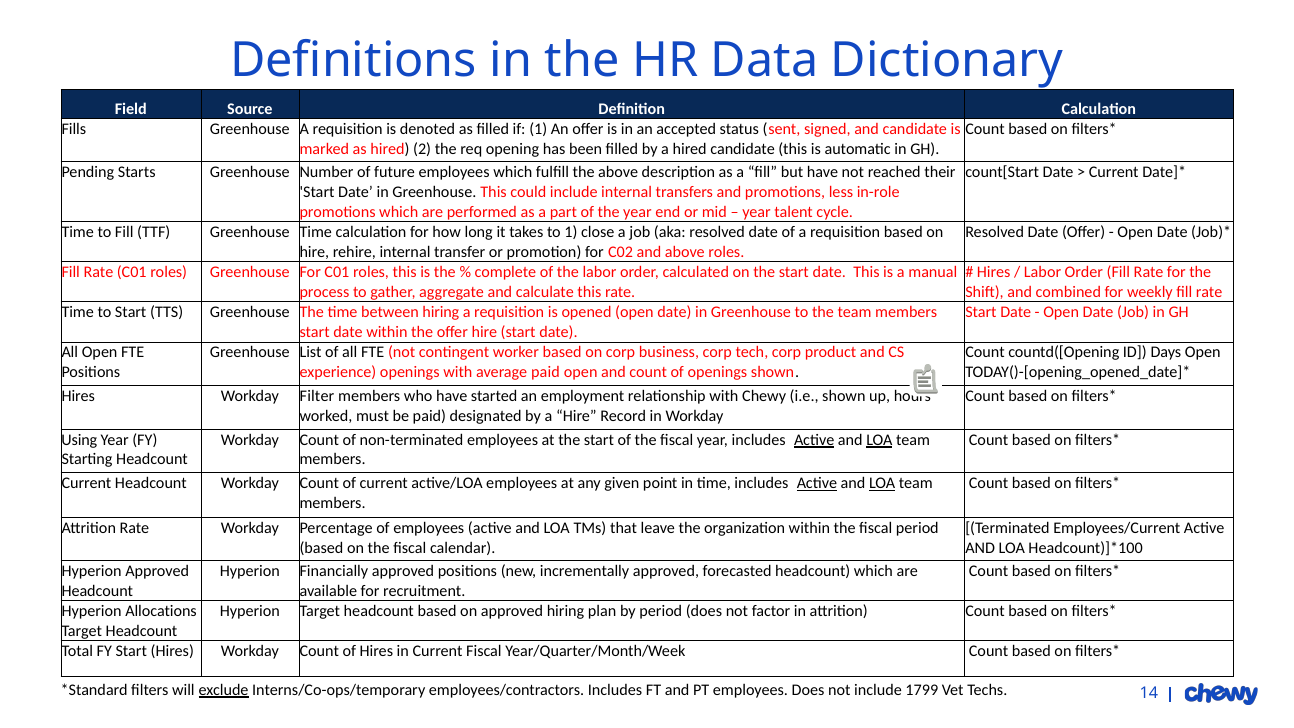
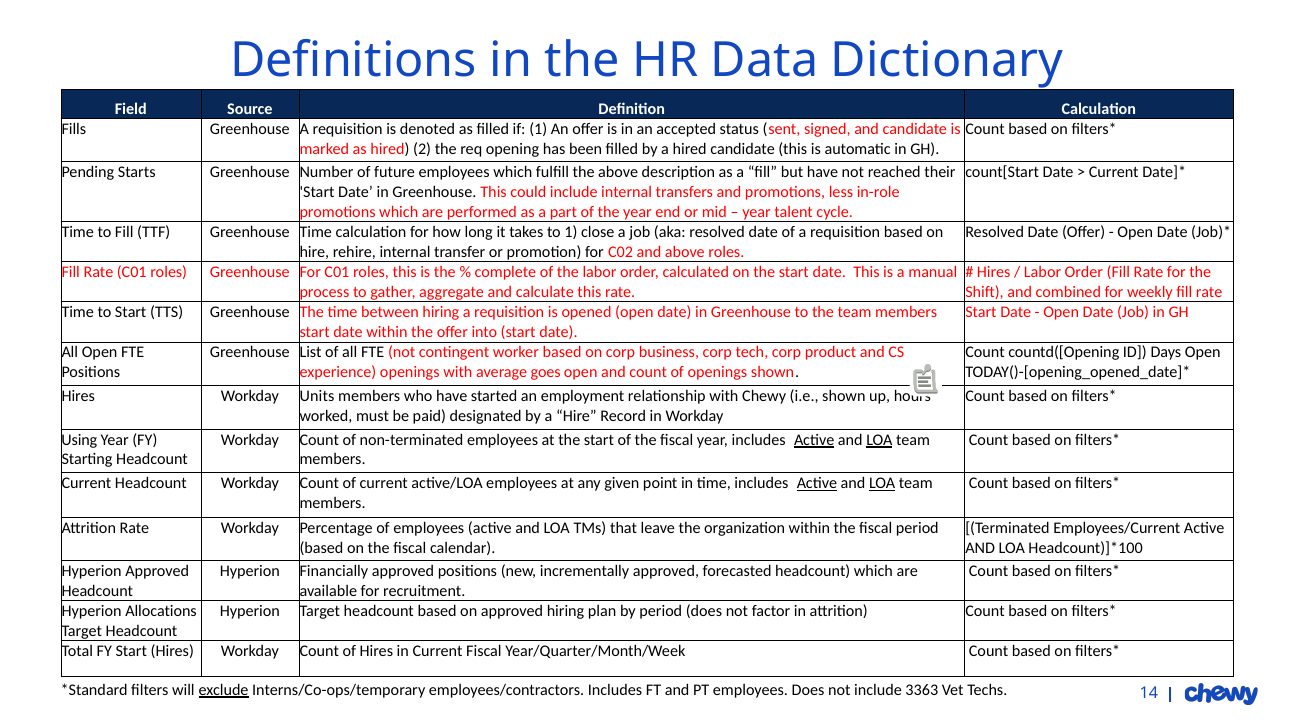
offer hire: hire -> into (484, 332)
average paid: paid -> goes (546, 372)
Filter: Filter -> Units (317, 396)
1799: 1799 -> 3363 (922, 690)
